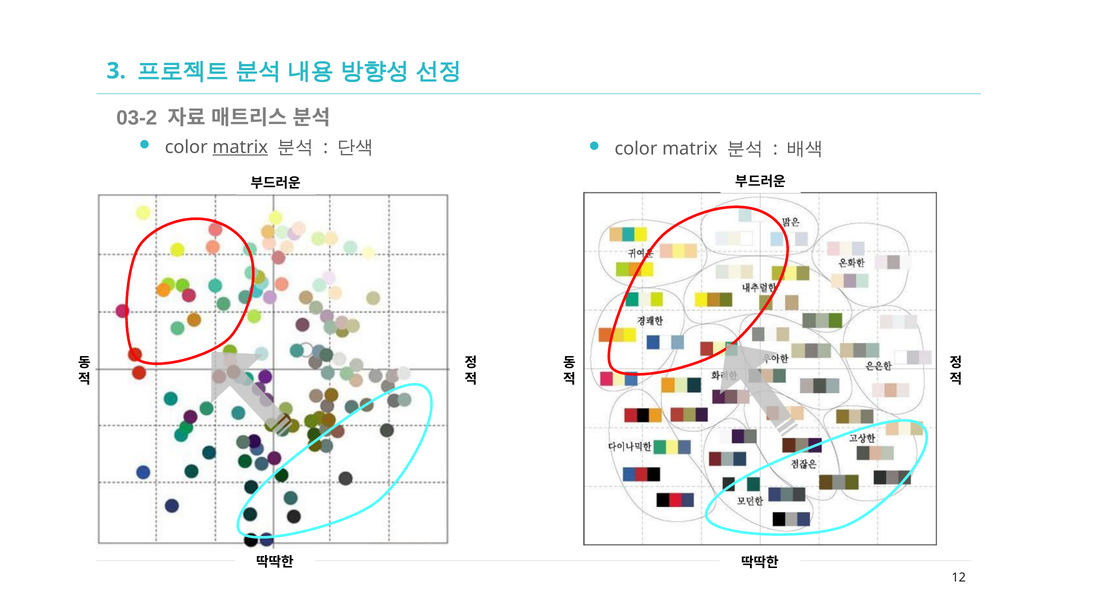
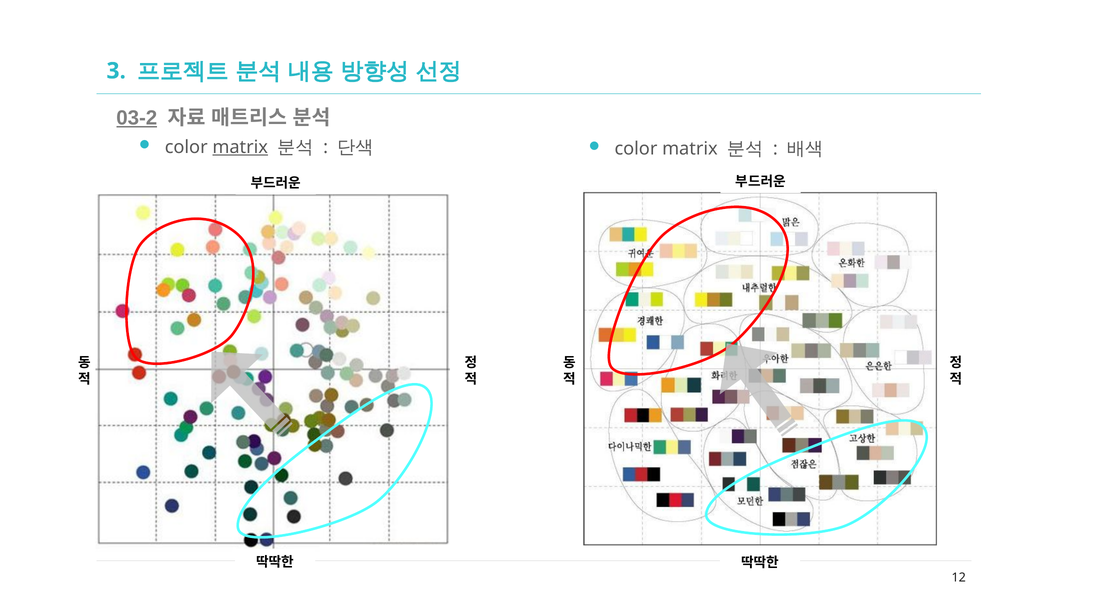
03-2 underline: none -> present (137, 118)
